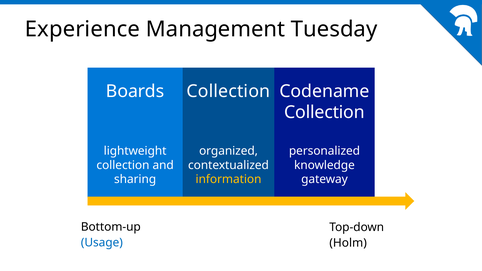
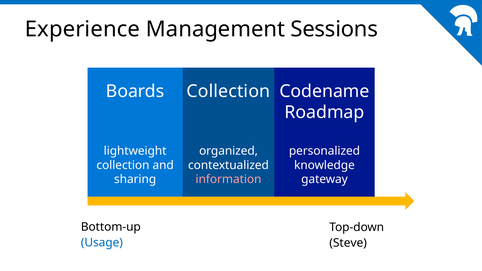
Tuesday: Tuesday -> Sessions (334, 29)
Collection: Collection -> Roadmap (324, 113)
information colour: yellow -> pink (229, 179)
Holm: Holm -> Steve (348, 243)
